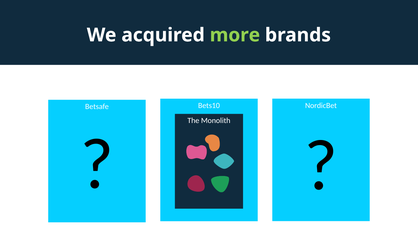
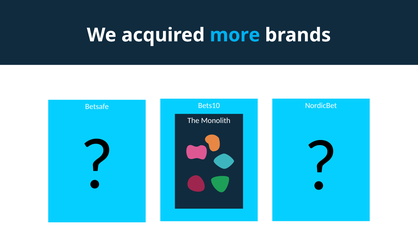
more colour: light green -> light blue (235, 35)
